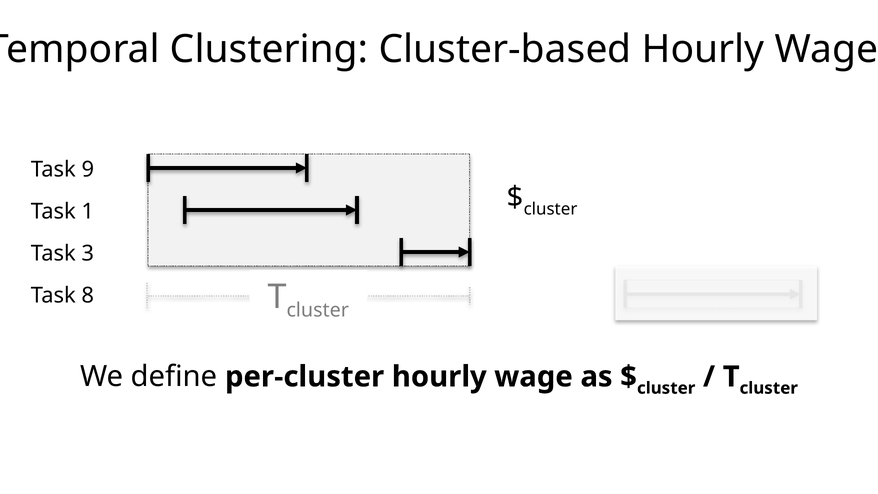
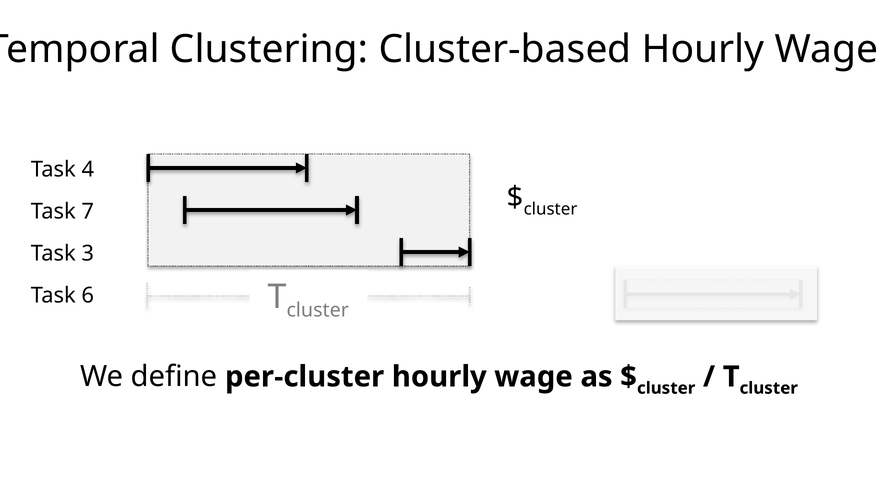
9: 9 -> 4 (88, 169)
1: 1 -> 7 (88, 211)
8: 8 -> 6 (88, 295)
